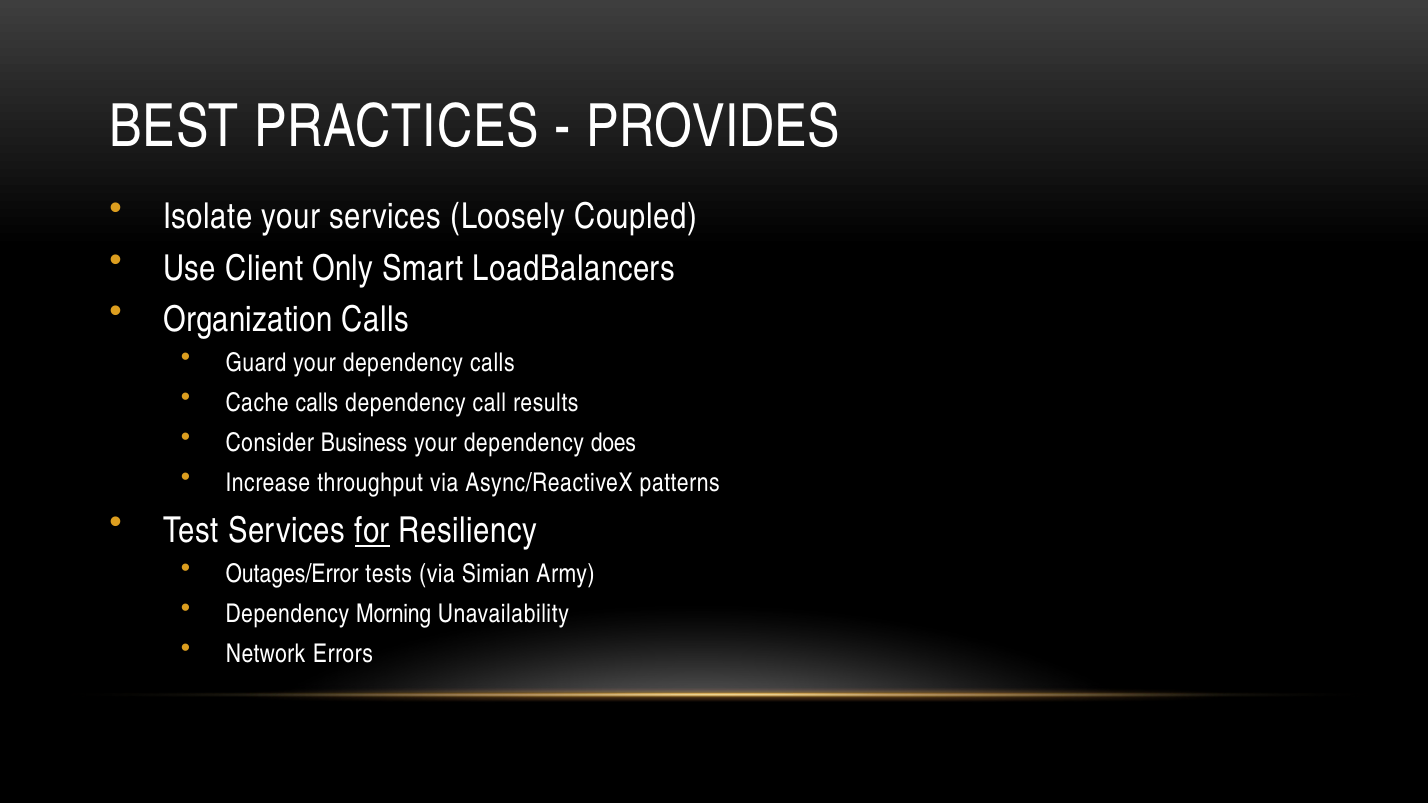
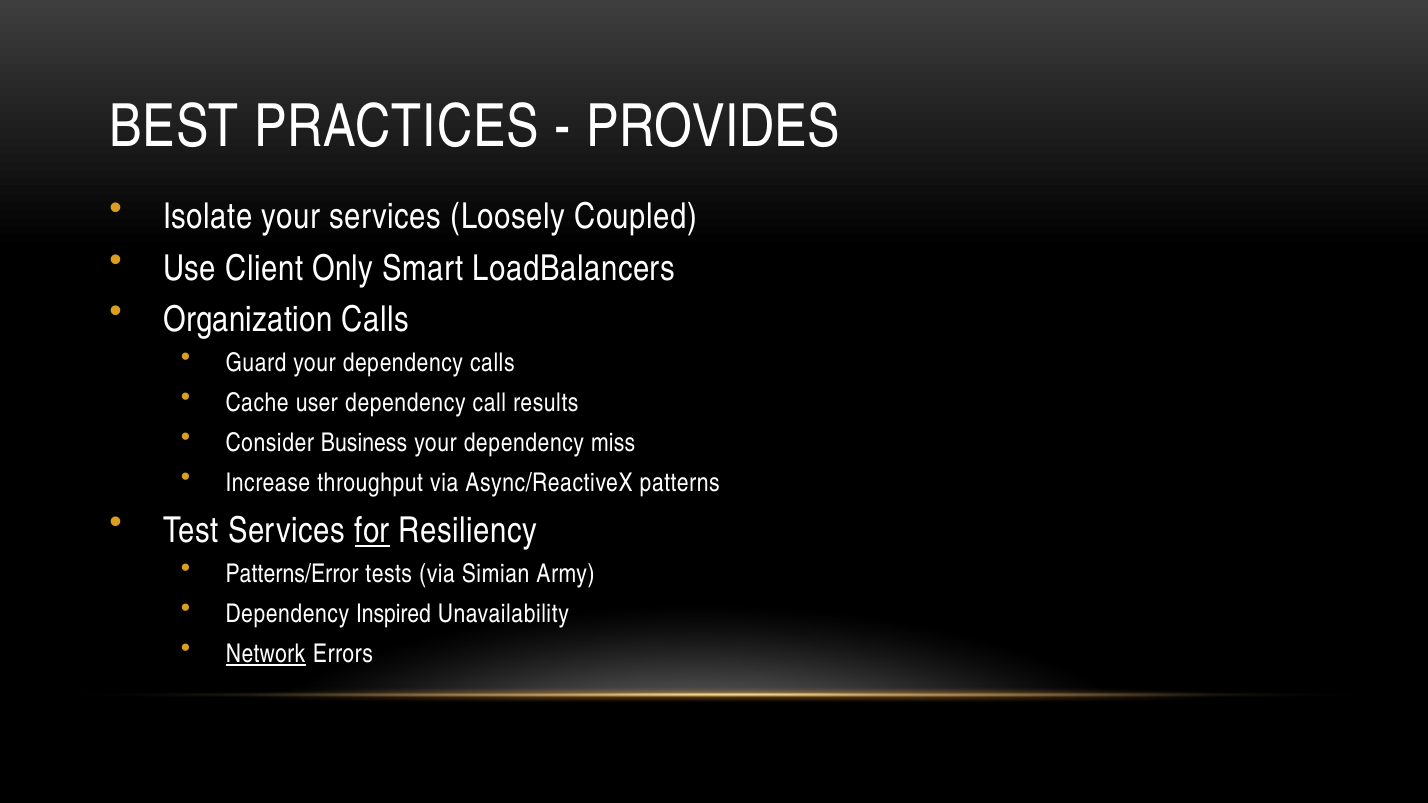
Cache calls: calls -> user (317, 403)
does: does -> miss (613, 443)
Outages/Error: Outages/Error -> Patterns/Error (292, 574)
Morning: Morning -> Inspired (394, 614)
Network underline: none -> present (266, 654)
